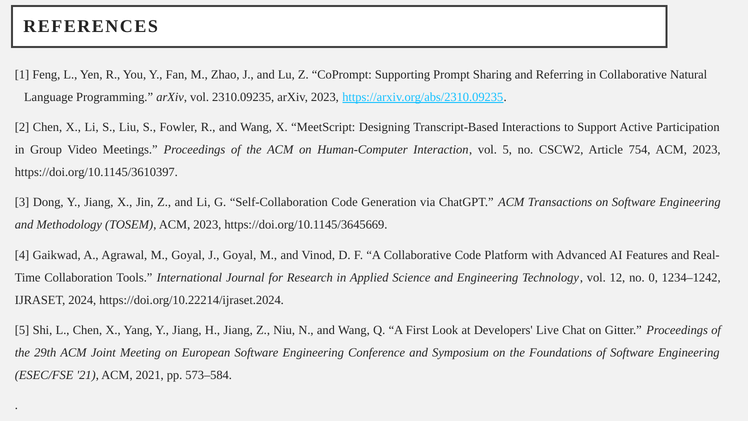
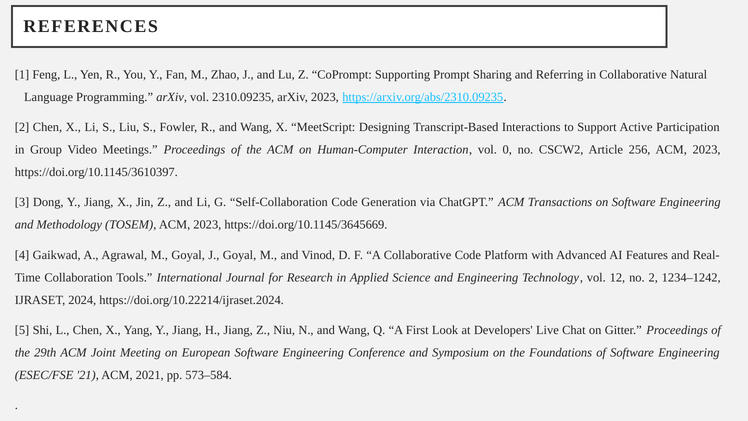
vol 5: 5 -> 0 (507, 150)
754: 754 -> 256 (640, 150)
no 0: 0 -> 2 (653, 277)
